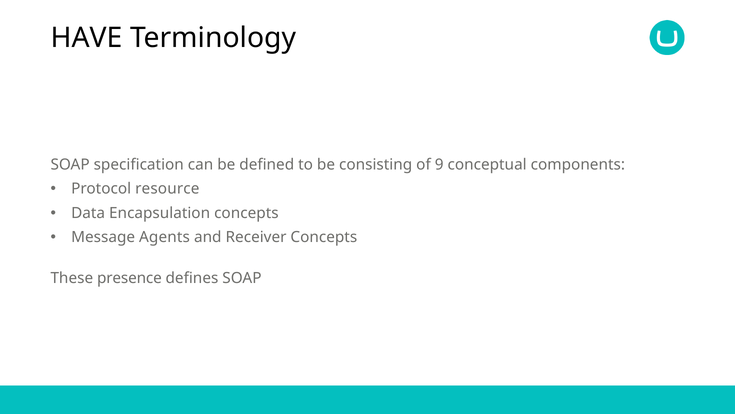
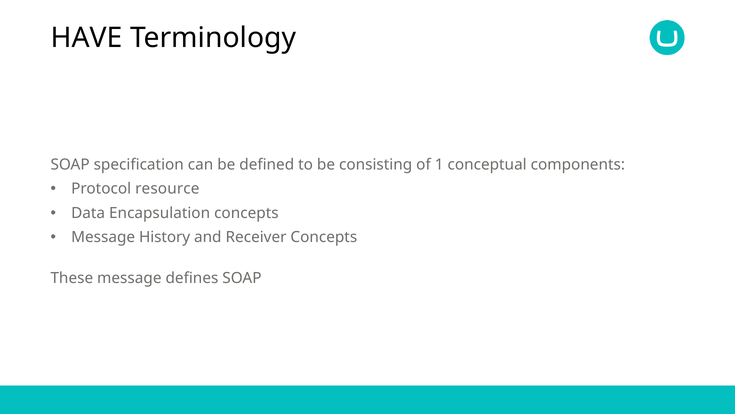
9: 9 -> 1 (439, 164)
Agents: Agents -> History (165, 237)
These presence: presence -> message (129, 278)
